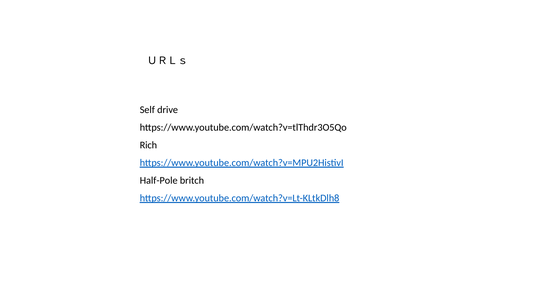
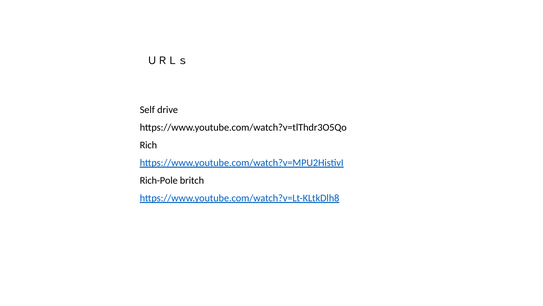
Half-Pole: Half-Pole -> Rich-Pole (159, 180)
